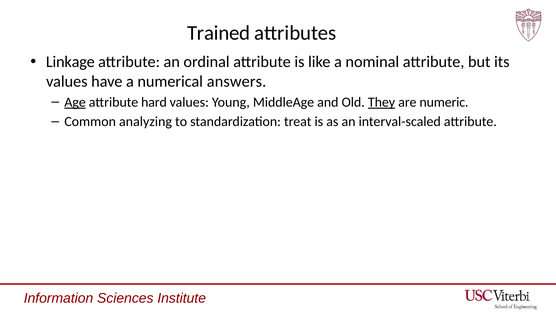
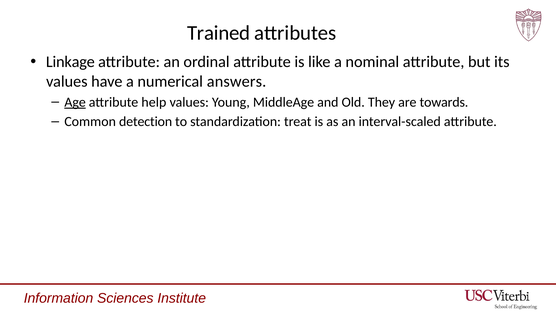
hard: hard -> help (154, 102)
They underline: present -> none (382, 102)
numeric: numeric -> towards (444, 102)
analyzing: analyzing -> detection (146, 122)
